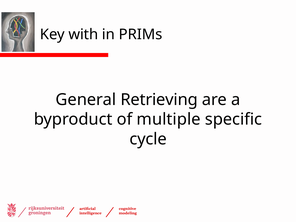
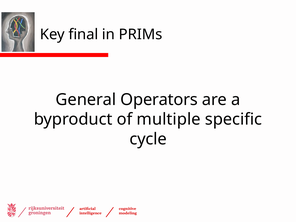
with: with -> final (83, 34)
Retrieving: Retrieving -> Operators (159, 100)
